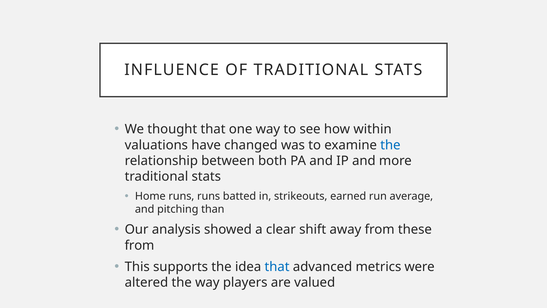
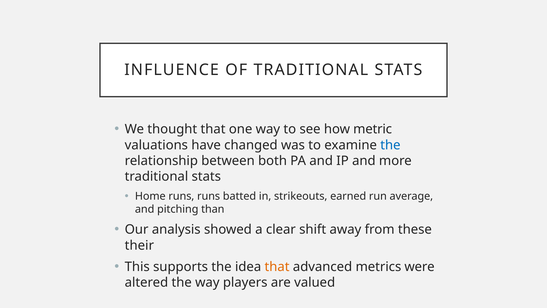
within: within -> metric (373, 129)
from: from -> their (139, 245)
that colour: blue -> orange (277, 267)
